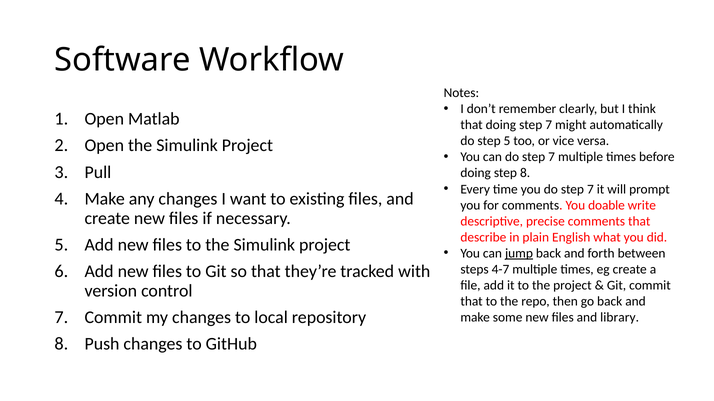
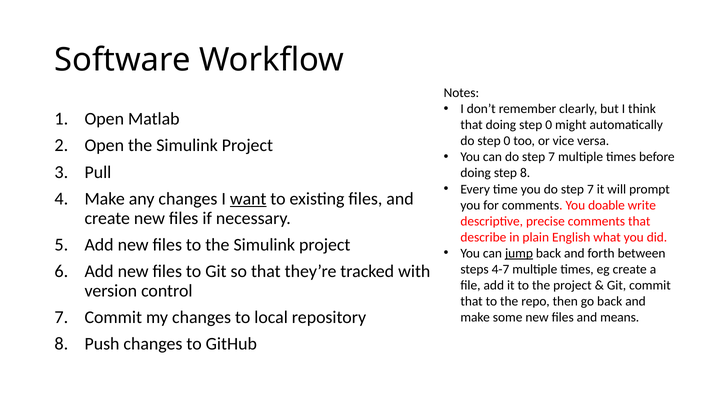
doing step 7: 7 -> 0 (549, 125)
do step 5: 5 -> 0 (507, 141)
want underline: none -> present (248, 199)
library: library -> means (620, 318)
